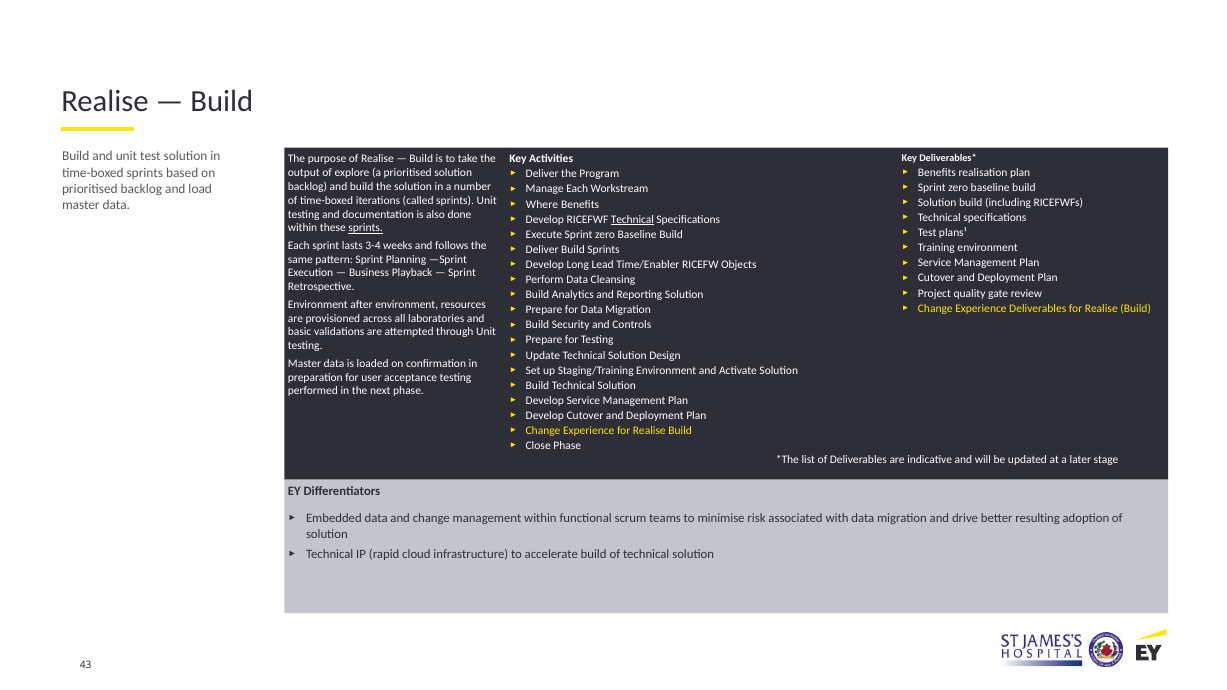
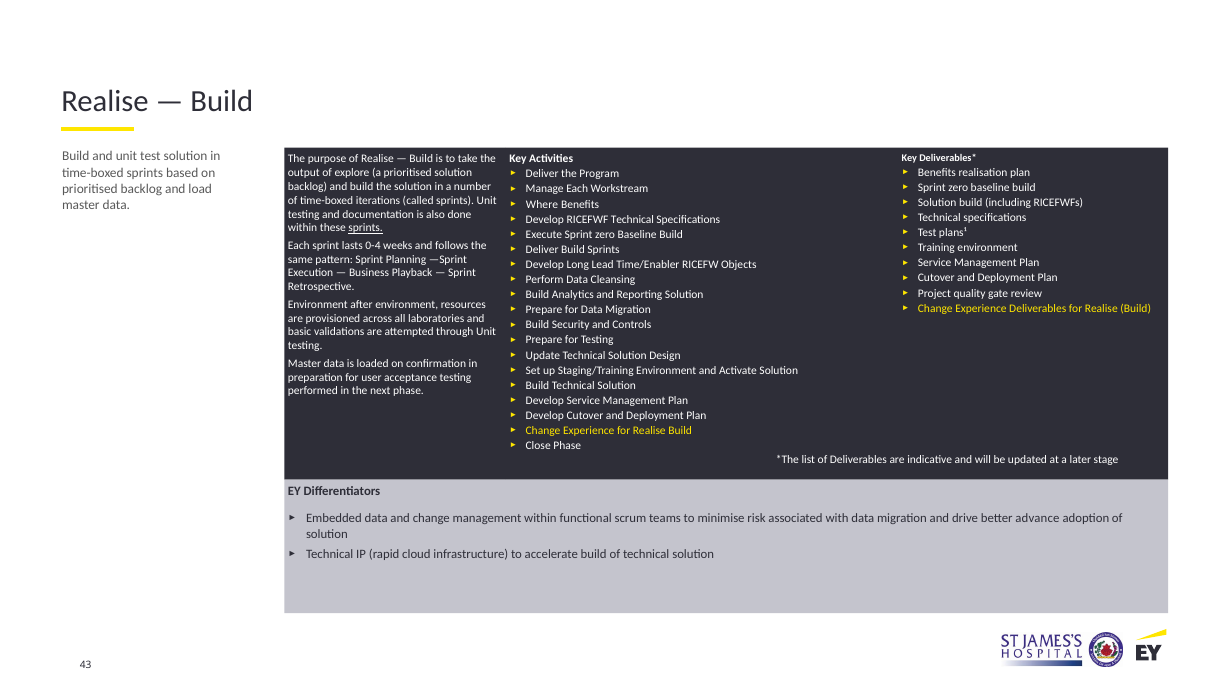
Technical underline: present -> none (632, 219)
3-4: 3-4 -> 0-4 (373, 246)
resulting: resulting -> advance (1037, 519)
